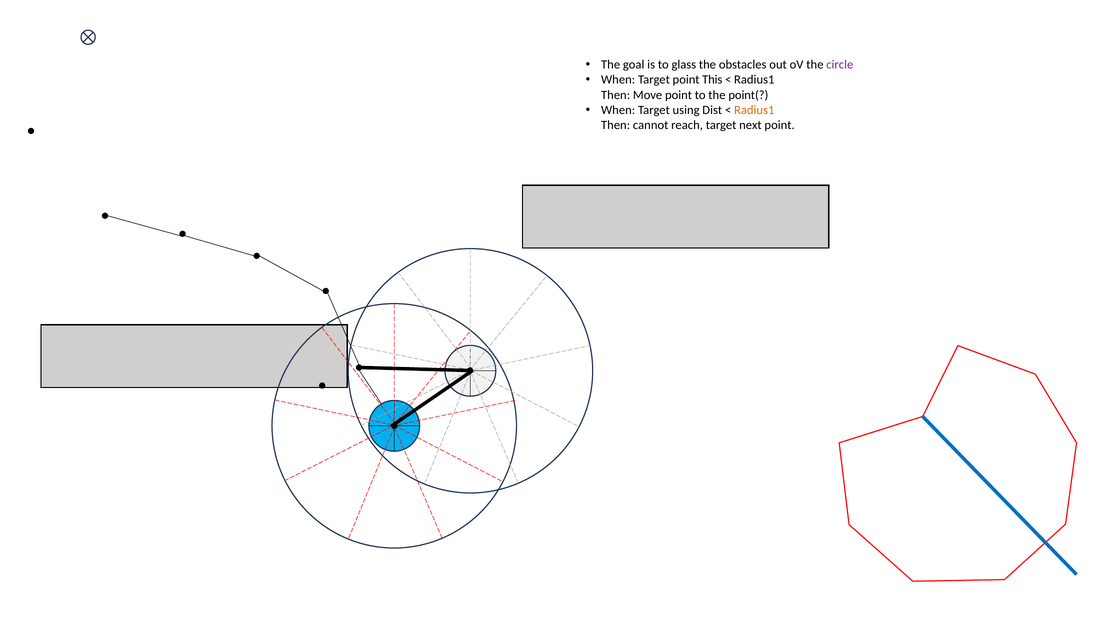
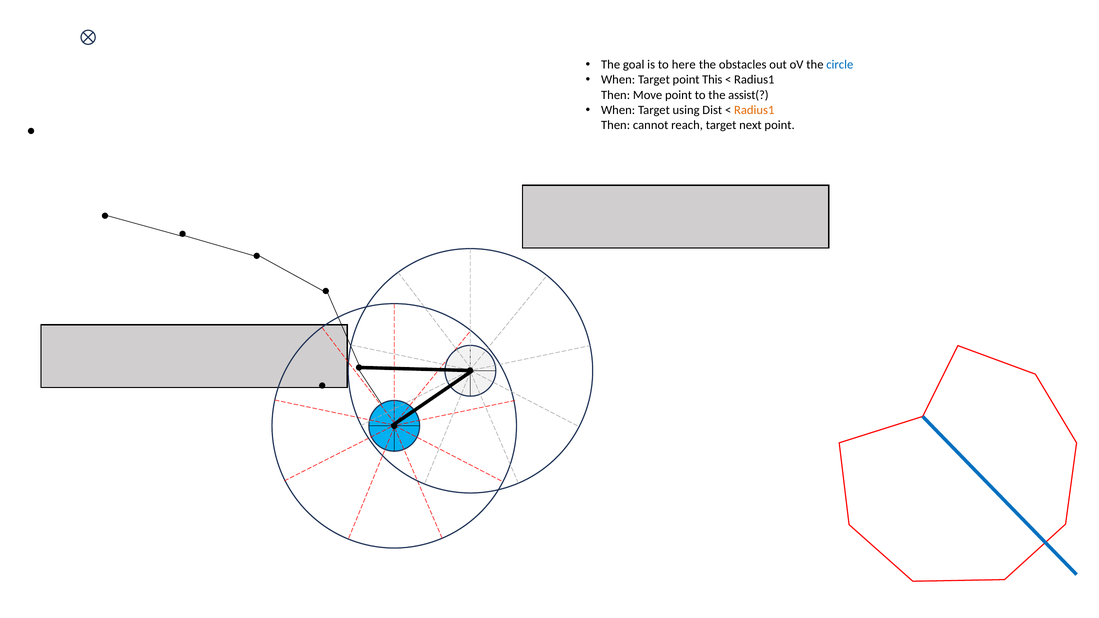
glass: glass -> here (684, 65)
circle colour: purple -> blue (840, 65)
point(: point( -> assist( (748, 95)
